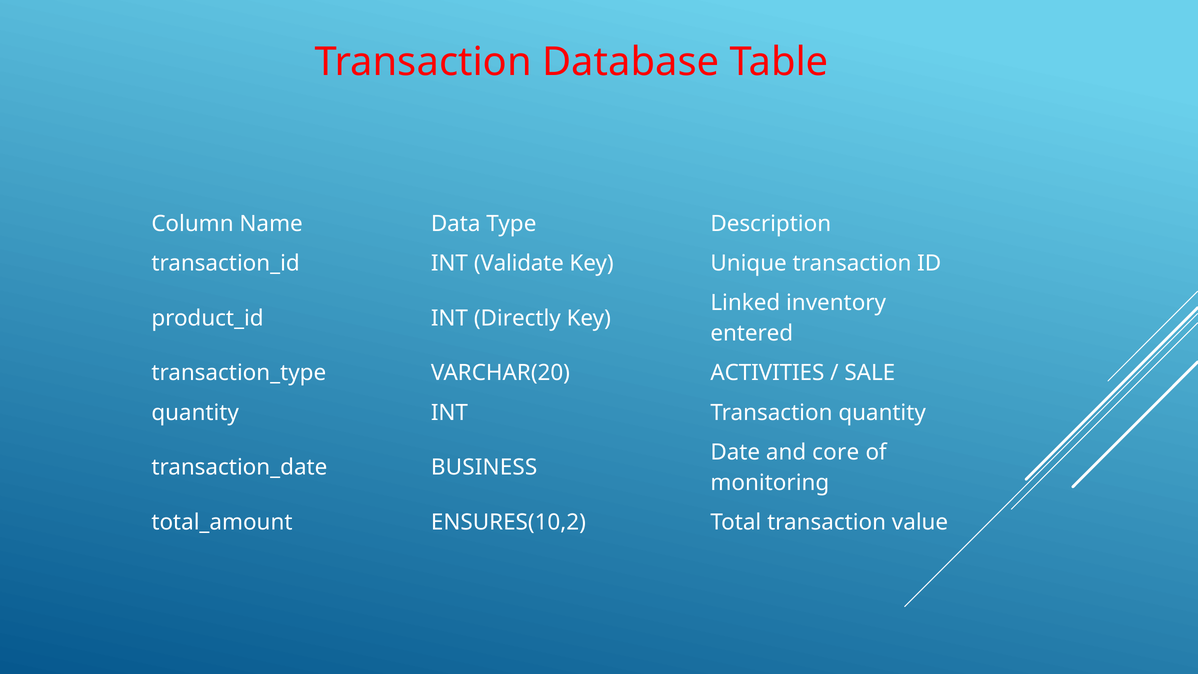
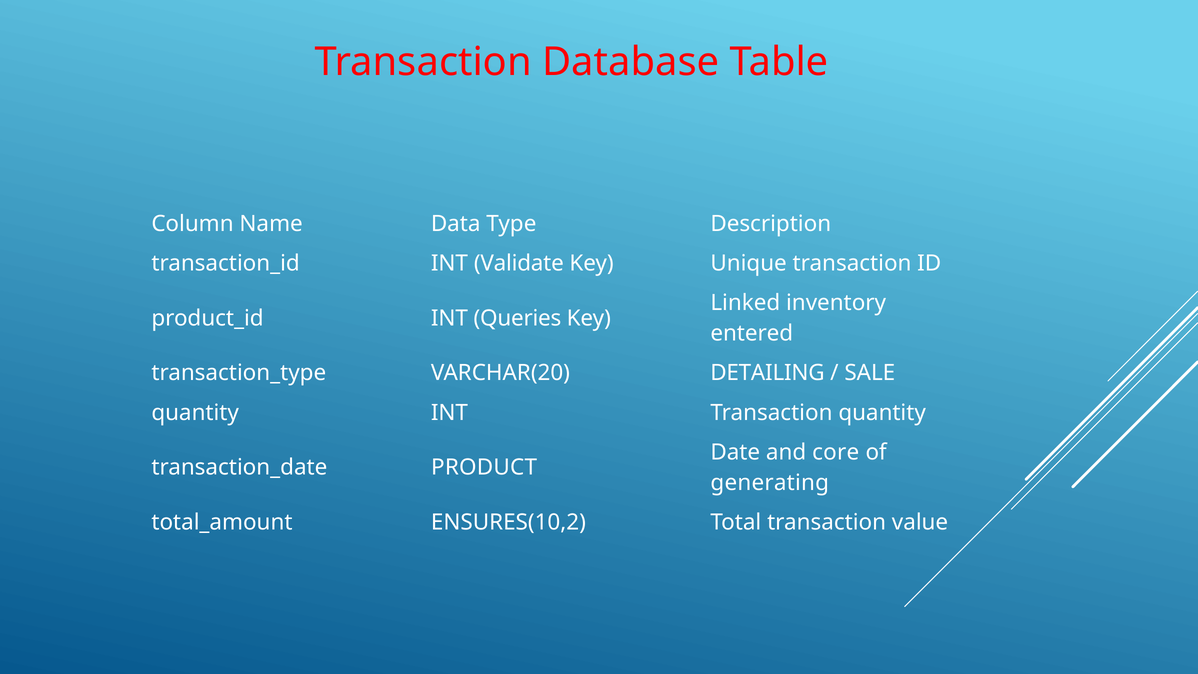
Directly: Directly -> Queries (517, 318)
ACTIVITIES: ACTIVITIES -> DETAILING (767, 373)
BUSINESS: BUSINESS -> PRODUCT (484, 467)
monitoring: monitoring -> generating (770, 483)
